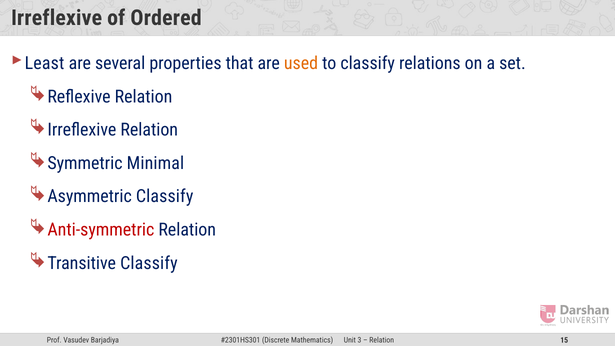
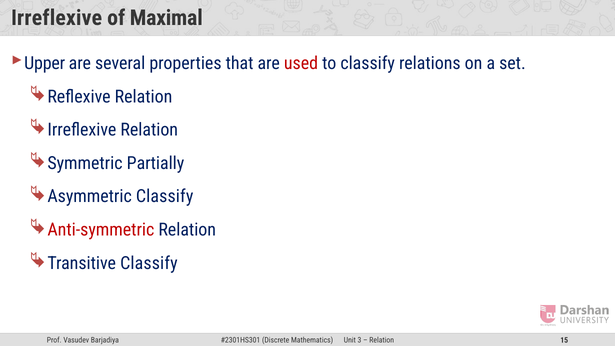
Ordered: Ordered -> Maximal (166, 18)
Least: Least -> Upper (45, 63)
used colour: orange -> red (301, 63)
Minimal: Minimal -> Partially (156, 163)
